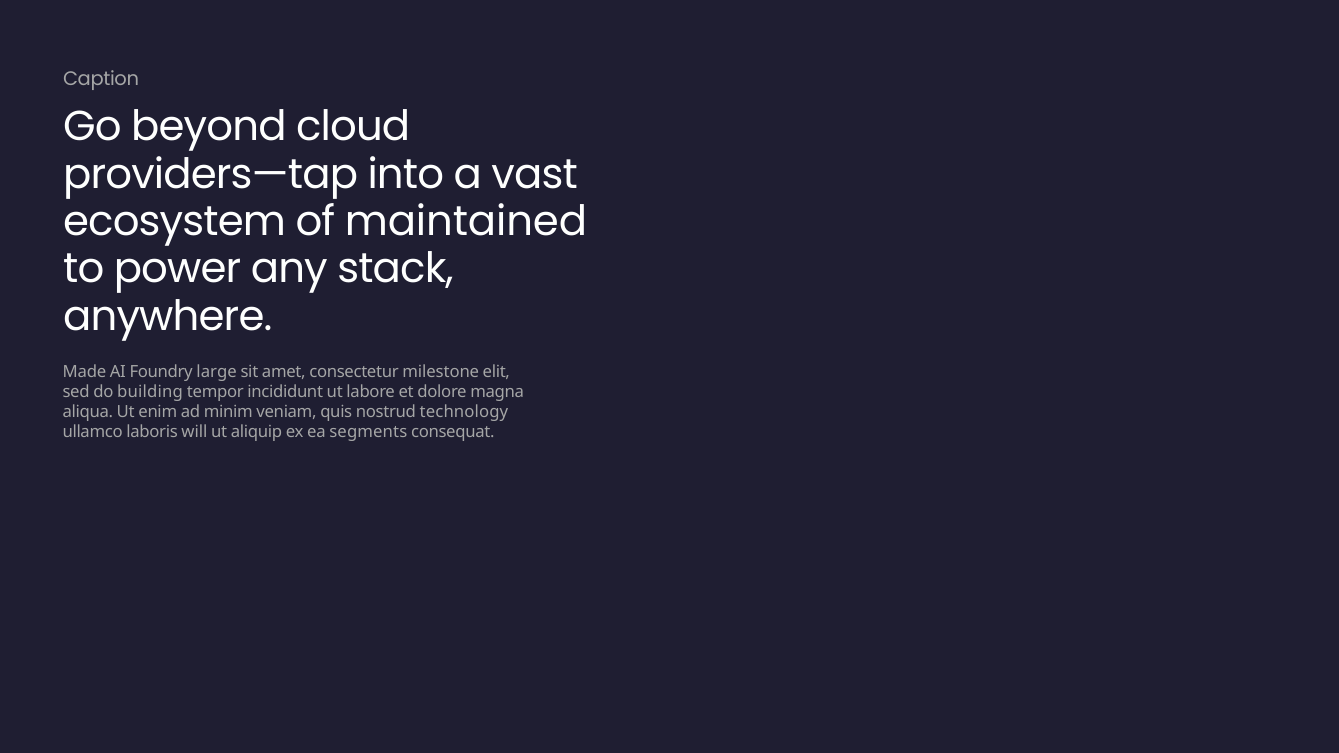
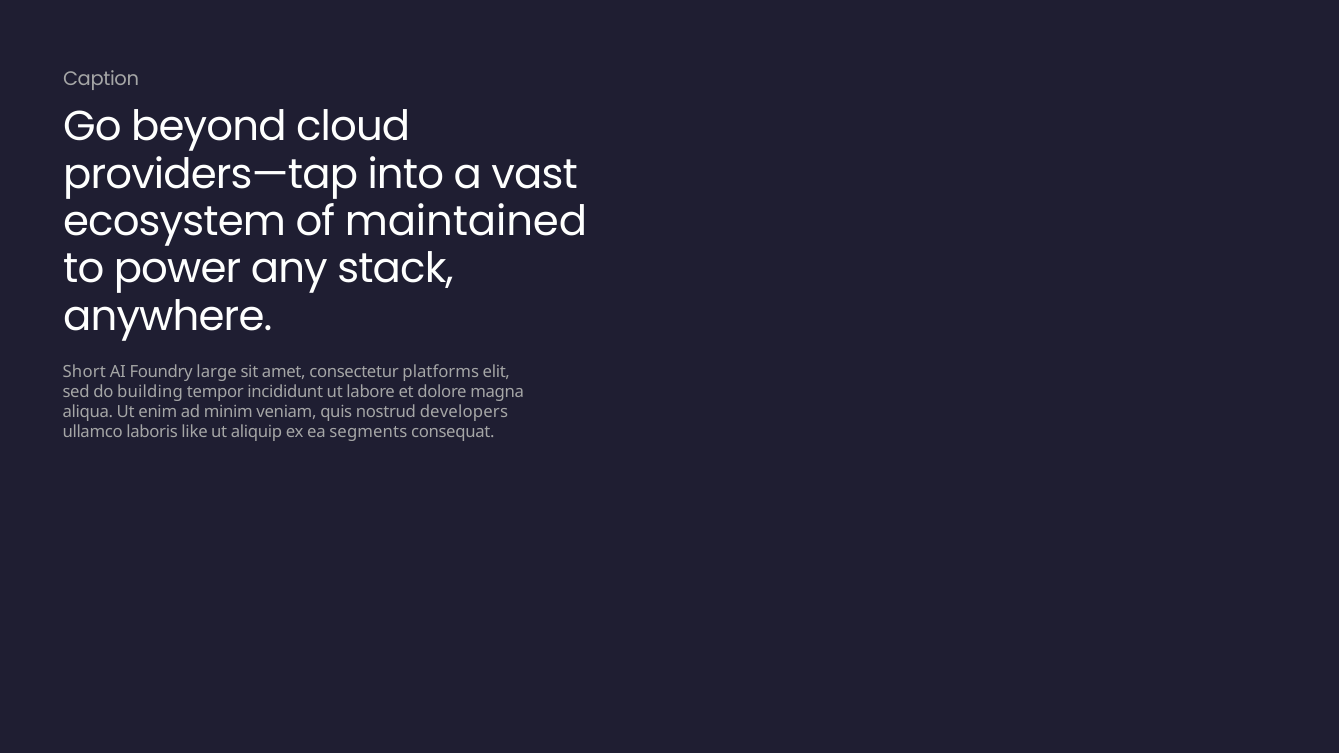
Made: Made -> Short (84, 372)
milestone: milestone -> platforms (441, 372)
technology: technology -> developers (464, 412)
will: will -> like (195, 432)
